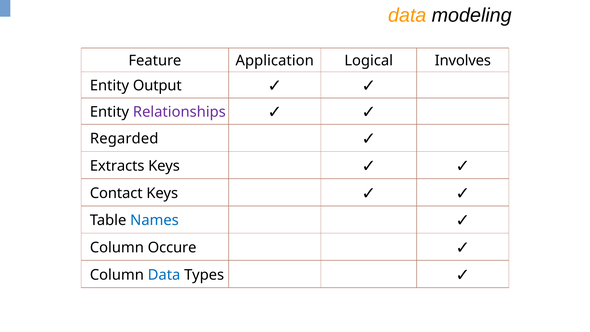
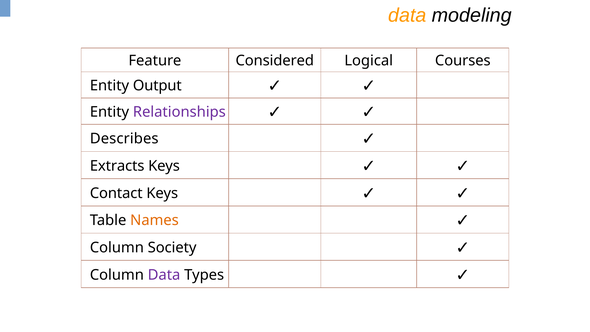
Application: Application -> Considered (275, 61)
Involves: Involves -> Courses (463, 61)
Regarded: Regarded -> Describes (124, 139)
Names colour: blue -> orange (154, 220)
Occure: Occure -> Society (172, 248)
Data colour: blue -> purple (164, 275)
